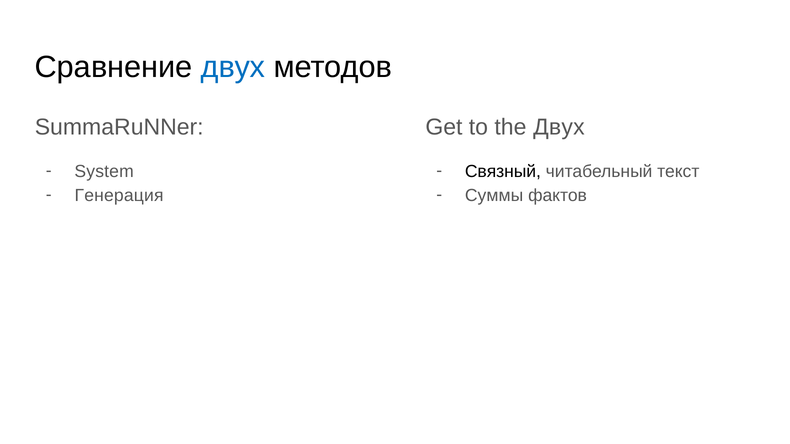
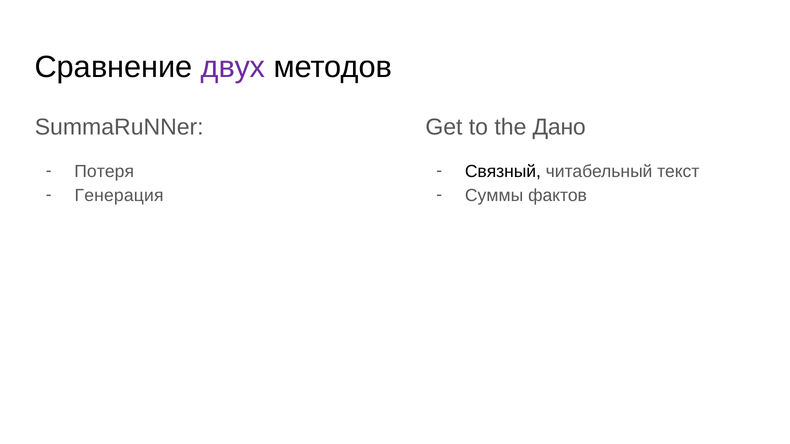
двух colour: blue -> purple (233, 67)
the Двух: Двух -> Дано (559, 127)
System: System -> Потеря (104, 172)
